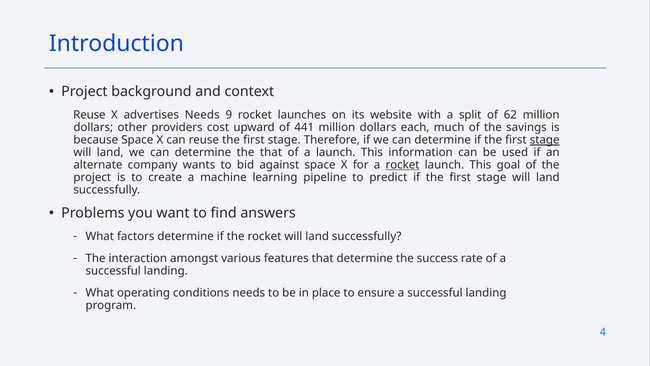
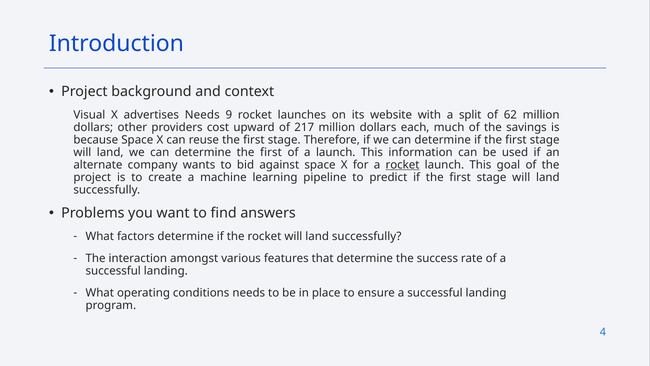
Reuse: Reuse -> Visual (89, 115)
441: 441 -> 217 (304, 127)
stage underline: present -> none (545, 140)
determine the that: that -> first (271, 152)
